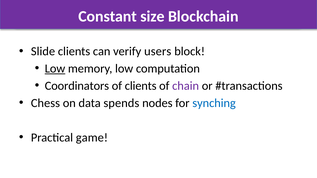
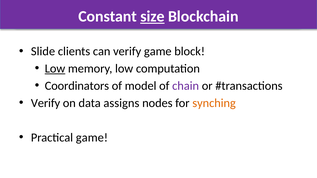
size underline: none -> present (152, 17)
verify users: users -> game (158, 51)
of clients: clients -> model (141, 86)
Chess: Chess -> Verify (46, 103)
spends: spends -> assigns (121, 103)
synching colour: blue -> orange (214, 103)
